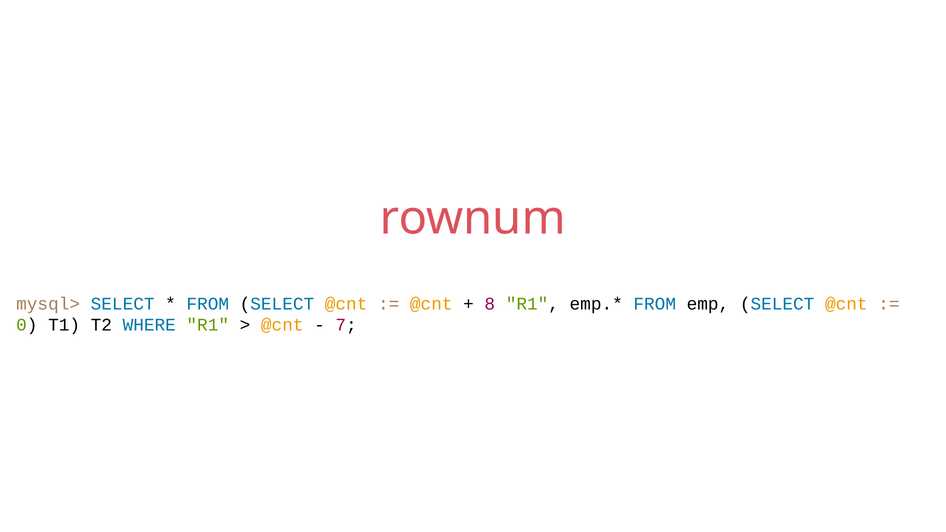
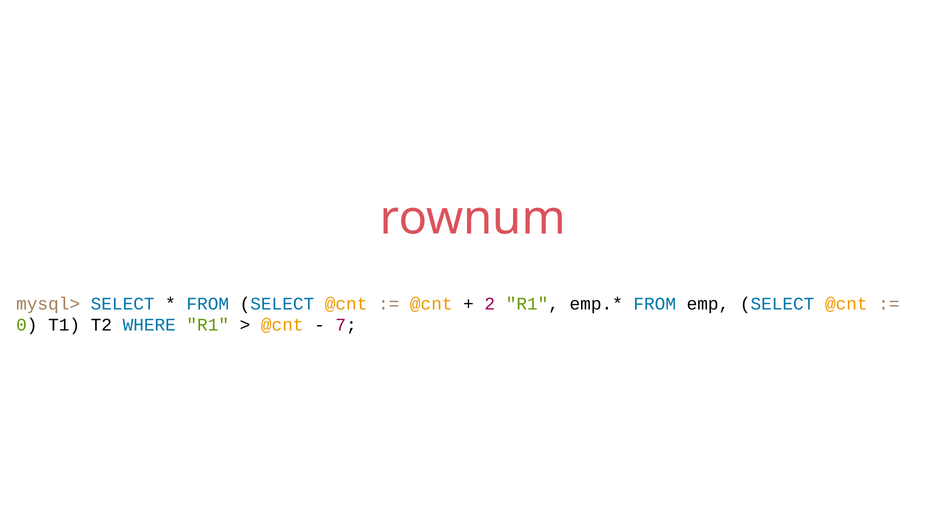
8: 8 -> 2 (490, 304)
